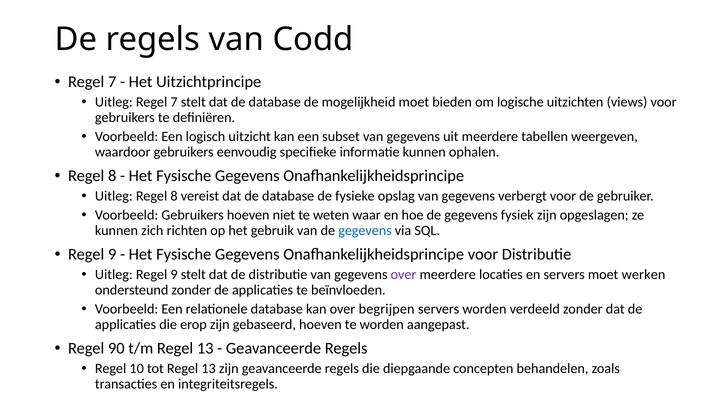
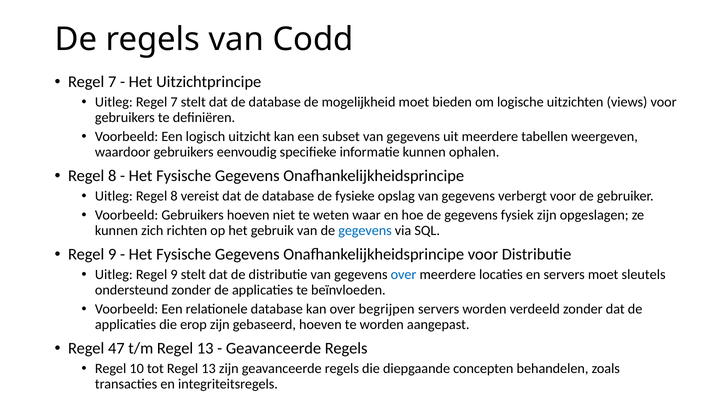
over colour: purple -> blue (404, 275)
werken: werken -> sleutels (644, 275)
90: 90 -> 47 (116, 349)
